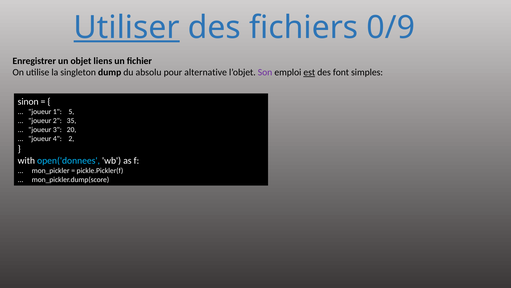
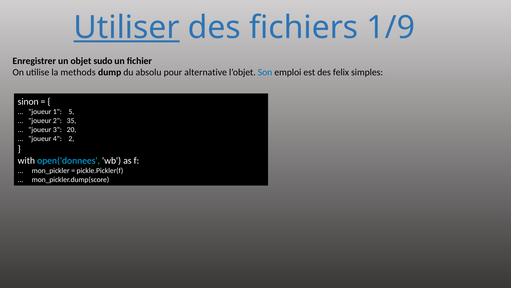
0/9: 0/9 -> 1/9 (391, 28)
liens: liens -> sudo (103, 61)
singleton: singleton -> methods (78, 72)
Son colour: purple -> blue (265, 72)
est underline: present -> none (309, 72)
font: font -> felix (341, 72)
